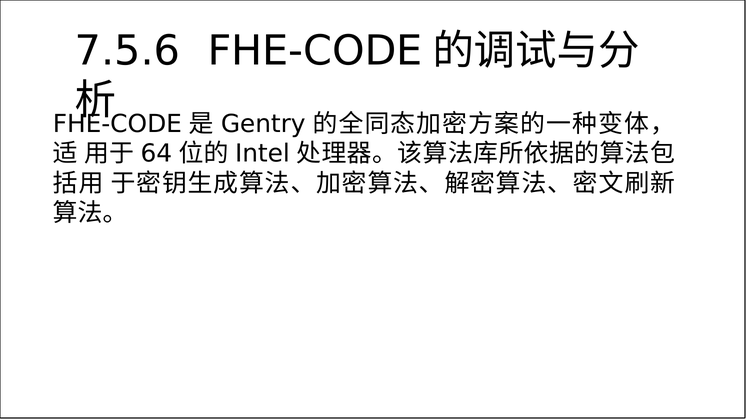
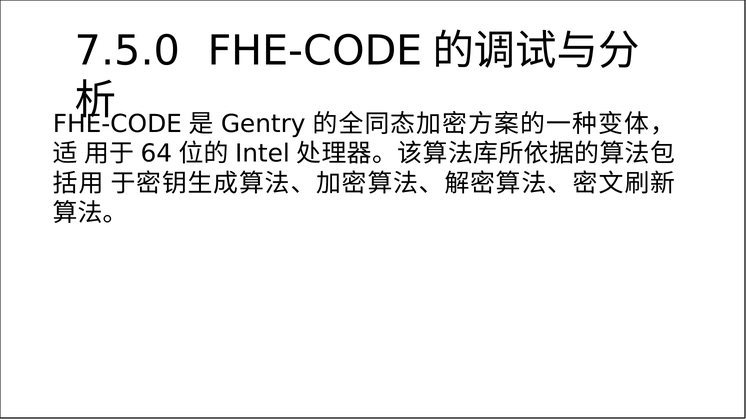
7.5.6: 7.5.6 -> 7.5.0 (127, 51)
